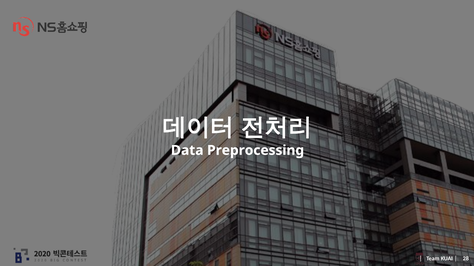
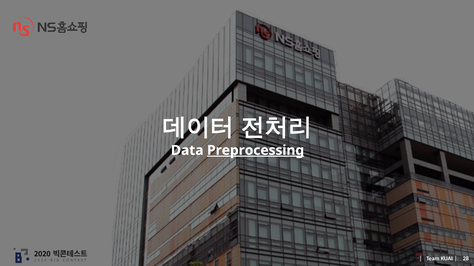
Preprocessing underline: none -> present (256, 151)
